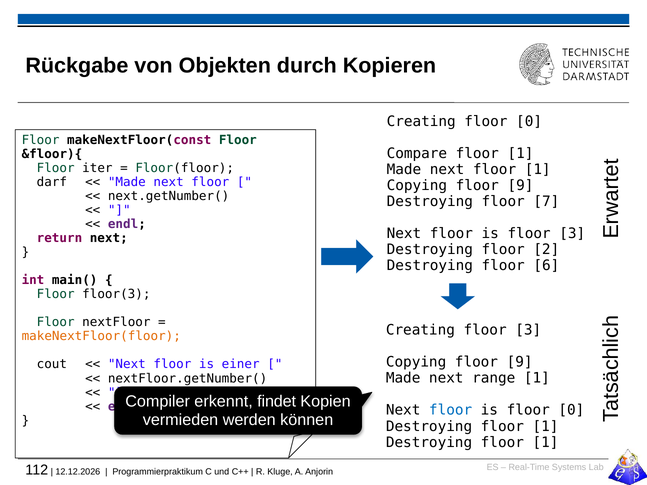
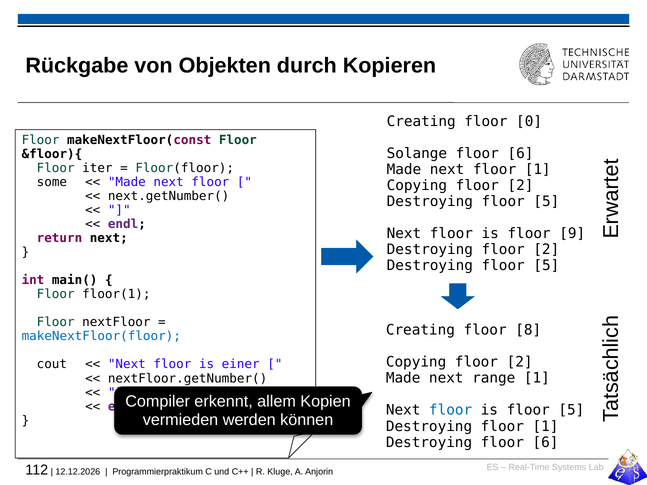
Compare: Compare -> Solange (417, 154)
1: 1 -> 6 (520, 154)
darf: darf -> some (52, 182)
9: 9 -> 2 (520, 186)
7: 7 -> 5 (546, 202)
is floor 3: 3 -> 9 (572, 234)
6: 6 -> 5 (546, 266)
floor(3: floor(3 -> floor(1 (116, 294)
Creating floor 3: 3 -> 8 (528, 330)
makeNextFloor(floor colour: orange -> blue (101, 336)
9: 9 -> 2 (520, 362)
findet: findet -> allem (277, 402)
is floor 0: 0 -> 5 (571, 410)
1: 1 -> 6 (546, 443)
